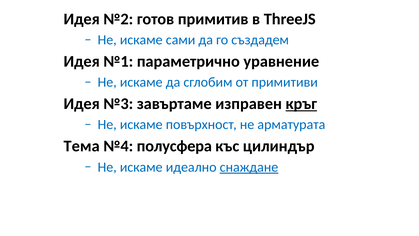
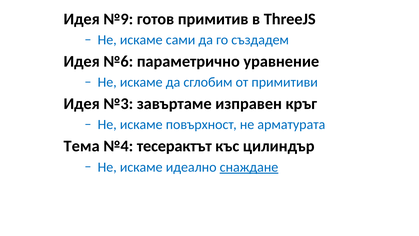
№2: №2 -> №9 (118, 19)
№1: №1 -> №6 (118, 61)
кръг underline: present -> none (301, 104)
полусфера: полусфера -> тесерактът (174, 146)
